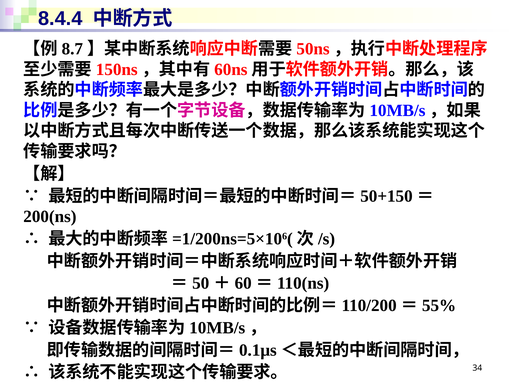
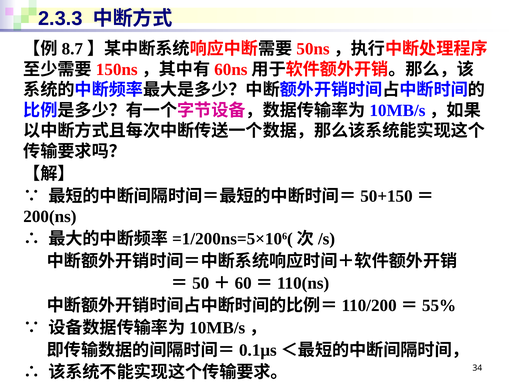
8.4.4: 8.4.4 -> 2.3.3 (60, 18)
